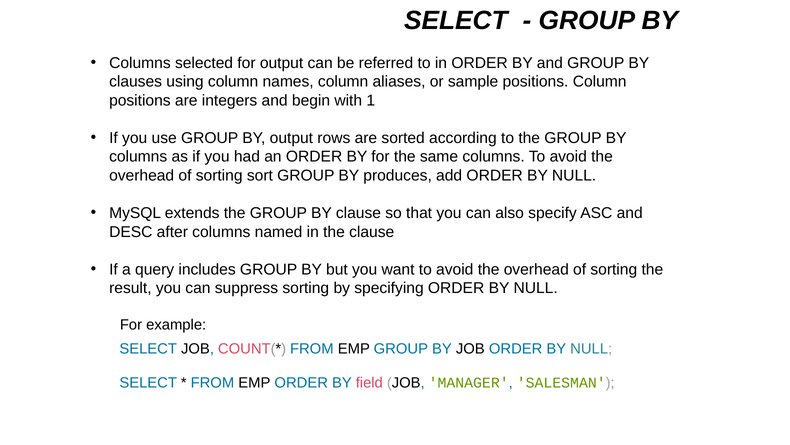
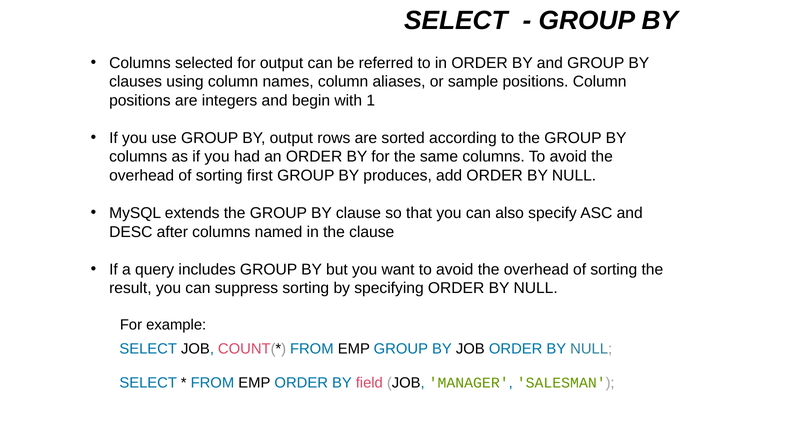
sort: sort -> first (260, 175)
